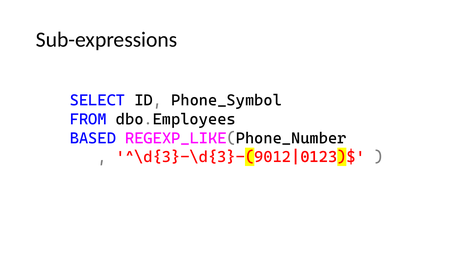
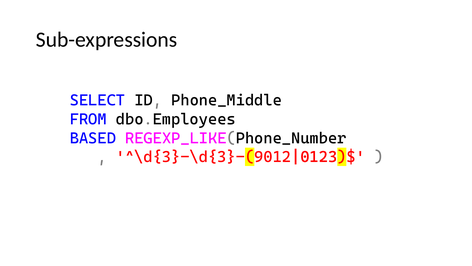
Phone_Symbol: Phone_Symbol -> Phone_Middle (227, 100)
